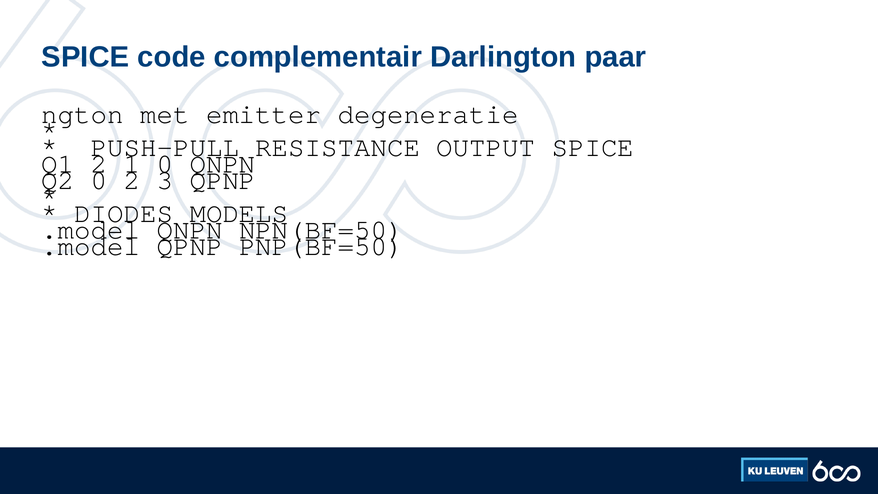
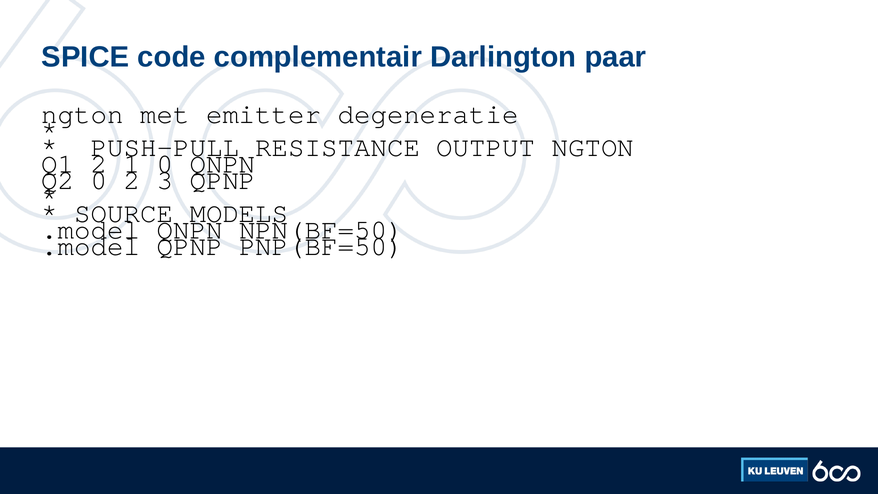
OUTPUT SPICE: SPICE -> NGTON (593, 147)
DIODES: DIODES -> SOURCE (124, 213)
